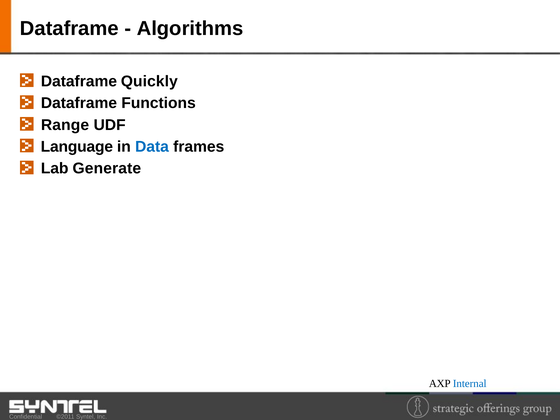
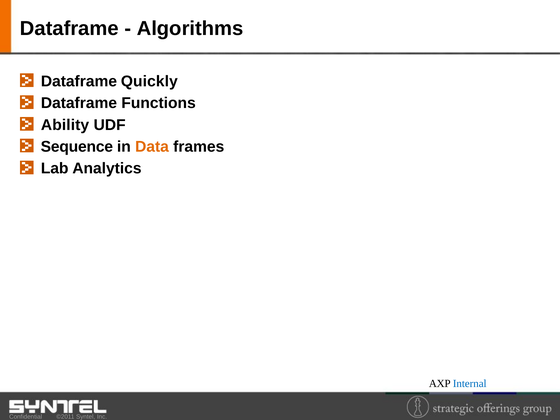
Range: Range -> Ability (65, 125)
Language: Language -> Sequence (77, 147)
Data colour: blue -> orange (152, 147)
Generate: Generate -> Analytics (107, 169)
